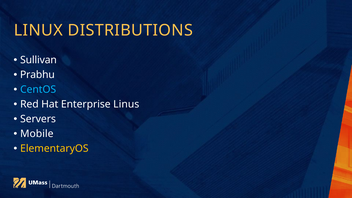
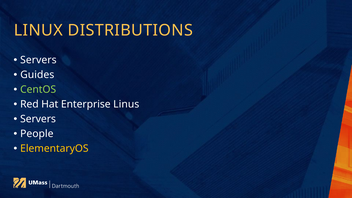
Sullivan: Sullivan -> Servers (38, 60)
Prabhu: Prabhu -> Guides (37, 75)
CentOS colour: light blue -> light green (38, 90)
Mobile: Mobile -> People (37, 134)
